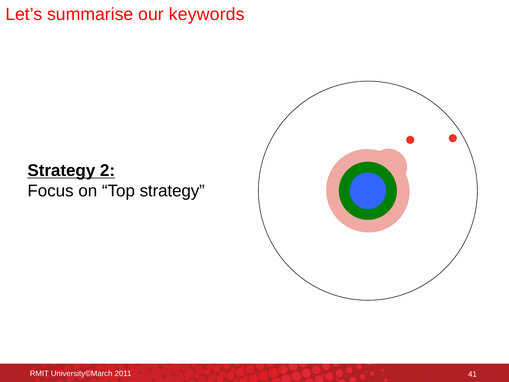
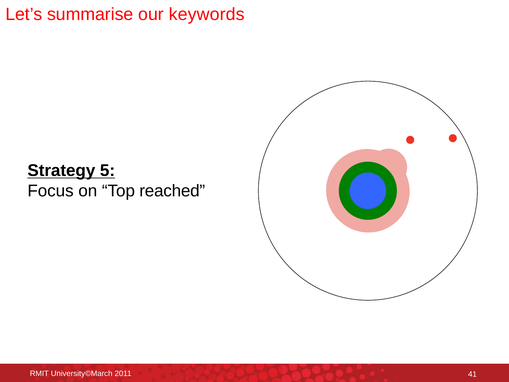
2: 2 -> 5 (108, 170)
Top strategy: strategy -> reached (172, 191)
